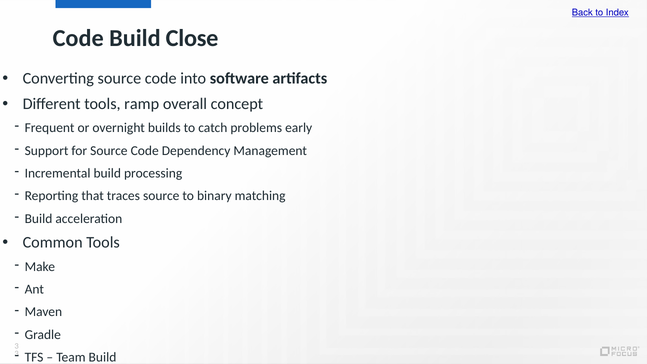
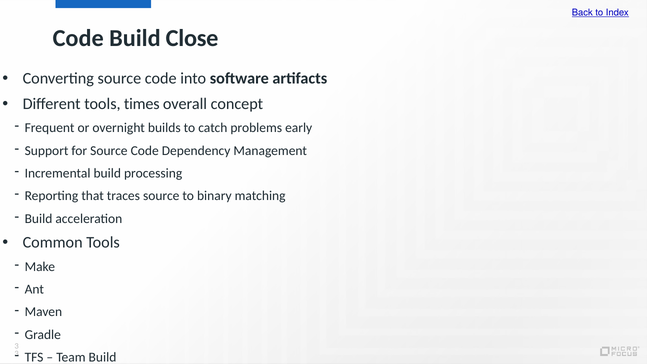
ramp: ramp -> times (142, 104)
